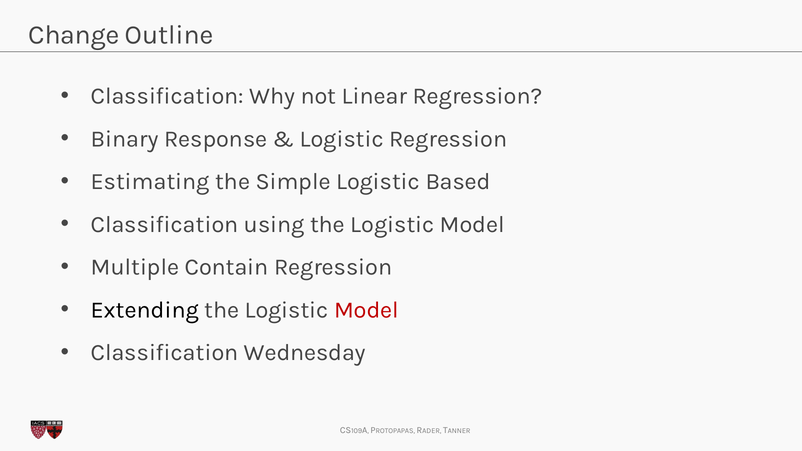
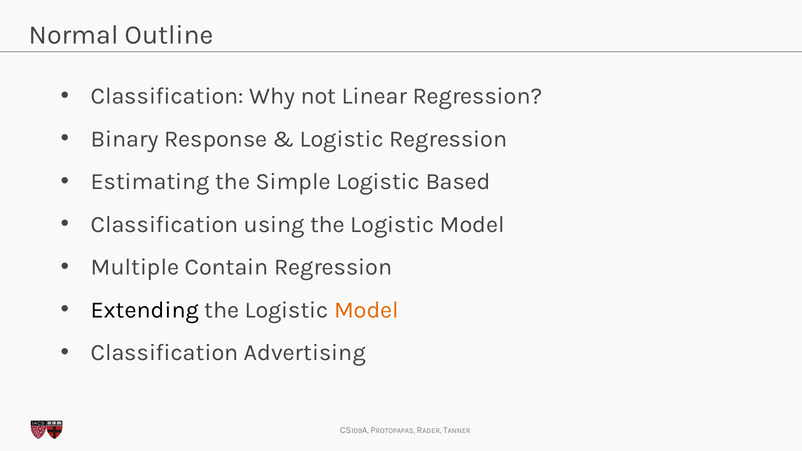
Change: Change -> Normal (74, 35)
Model colour: red -> orange (366, 310)
Wednesday: Wednesday -> Advertising (305, 353)
